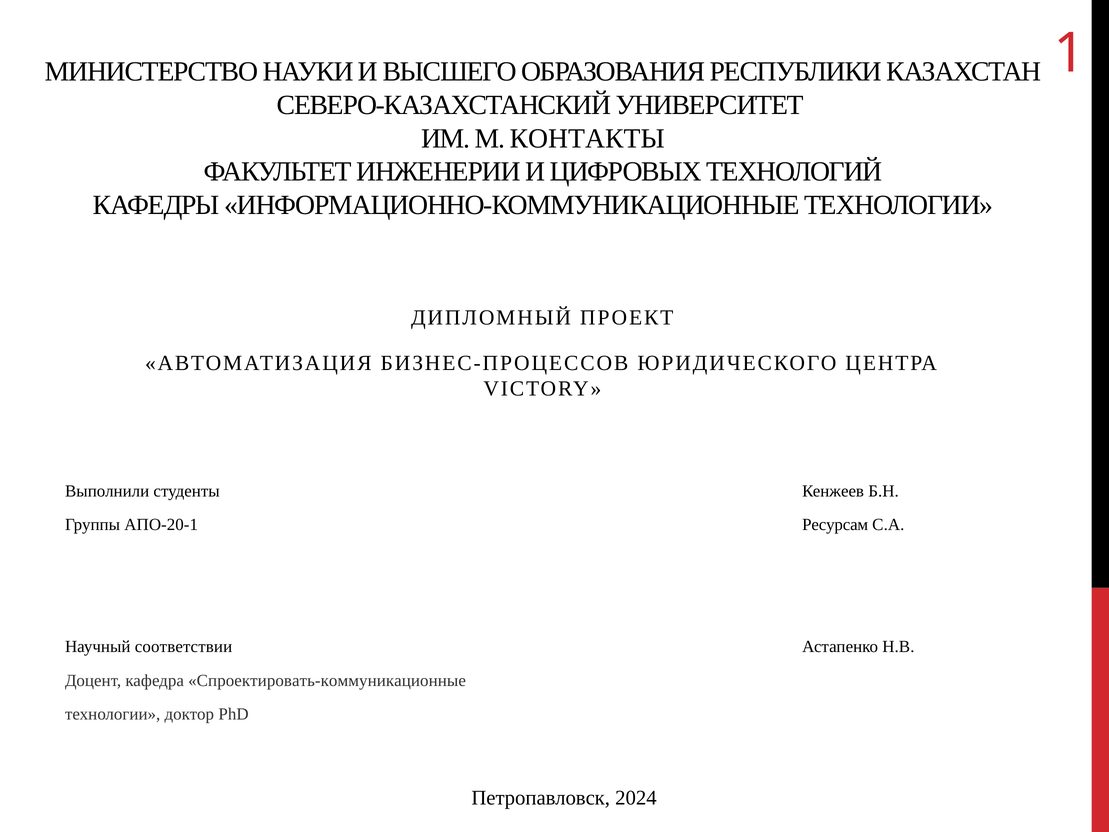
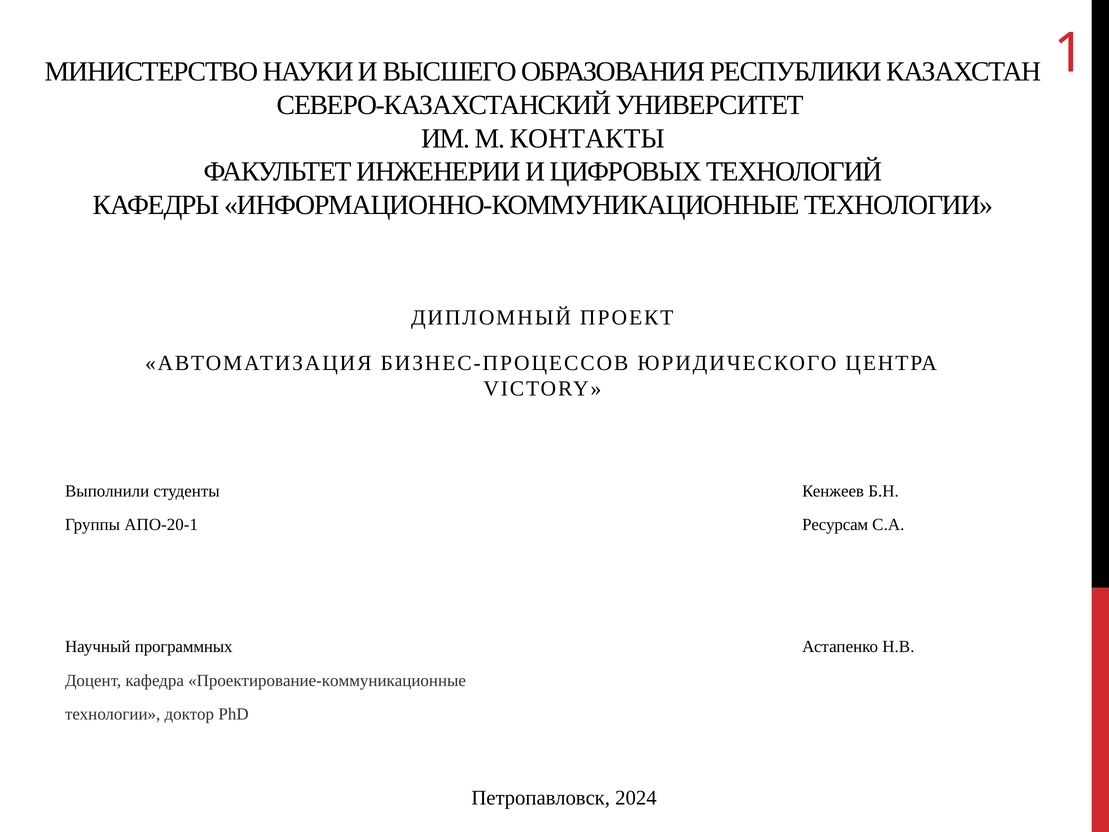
соответствии: соответствии -> программных (184, 647)
Спроектировать-коммуникационные: Спроектировать-коммуникационные -> Проектирование-коммуникационные (327, 680)
